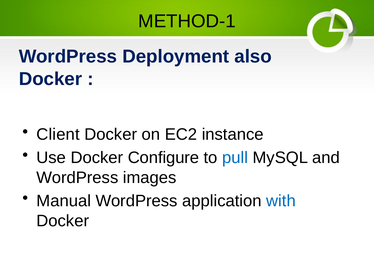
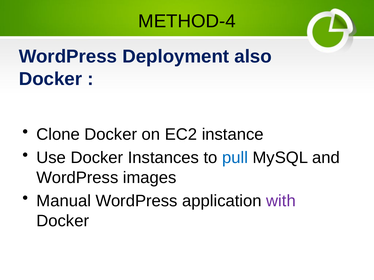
METHOD-1: METHOD-1 -> METHOD-4 (187, 21)
Client: Client -> Clone (58, 135)
Configure: Configure -> Instances (163, 158)
with colour: blue -> purple (281, 201)
